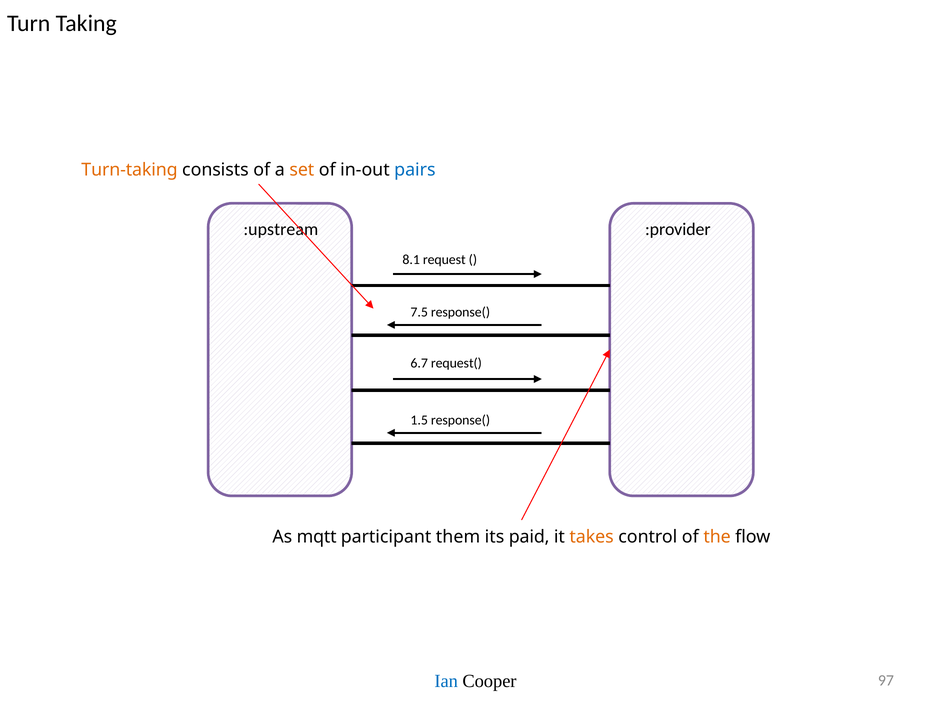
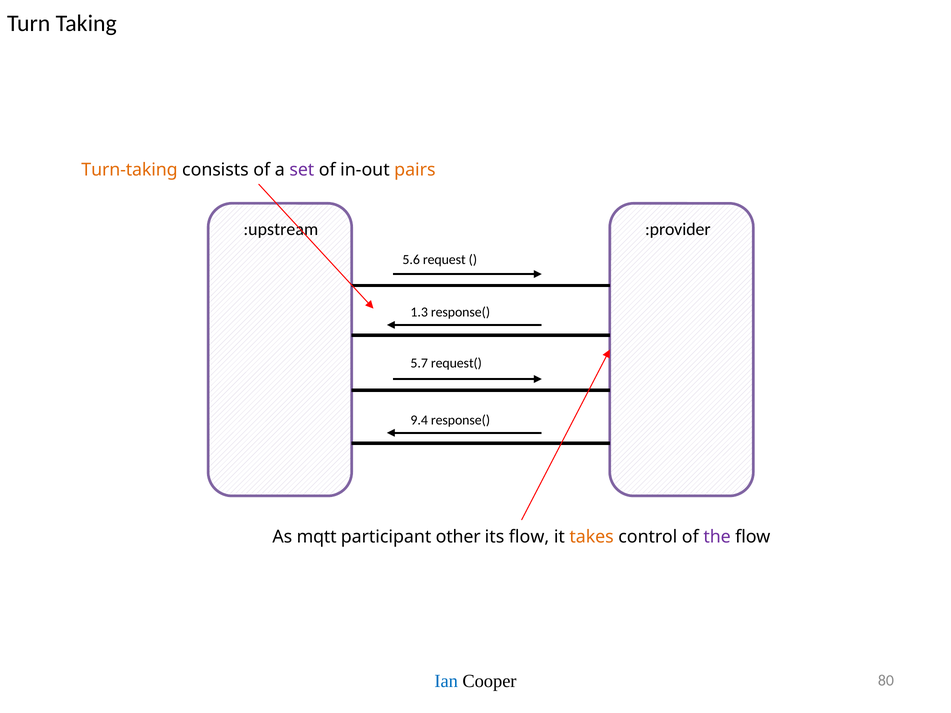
set colour: orange -> purple (302, 170)
pairs colour: blue -> orange (415, 170)
8.1: 8.1 -> 5.6 (411, 260)
7.5: 7.5 -> 1.3 (419, 312)
6.7: 6.7 -> 5.7 (419, 363)
1.5: 1.5 -> 9.4 (419, 420)
them: them -> other (458, 537)
its paid: paid -> flow (529, 537)
the colour: orange -> purple (717, 537)
97: 97 -> 80 (886, 681)
